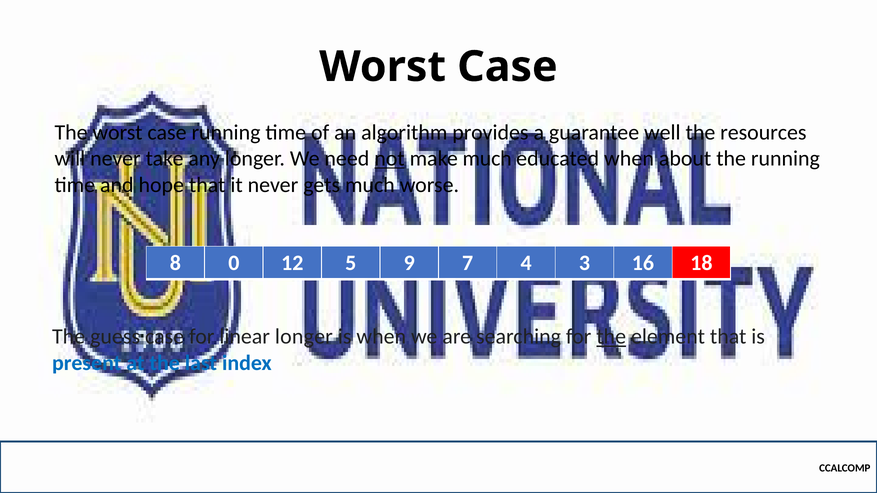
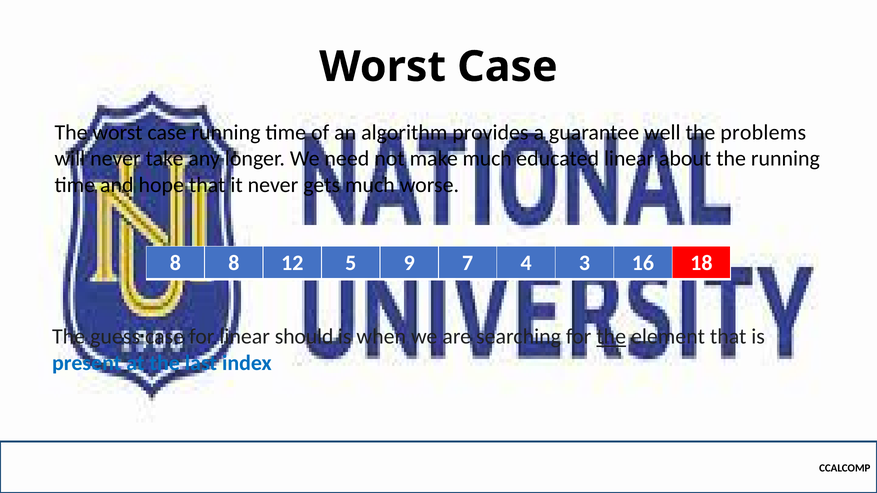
resources: resources -> problems (763, 132)
not underline: present -> none (390, 159)
educated when: when -> linear (629, 159)
8 0: 0 -> 8 (234, 263)
linear longer: longer -> should (304, 337)
